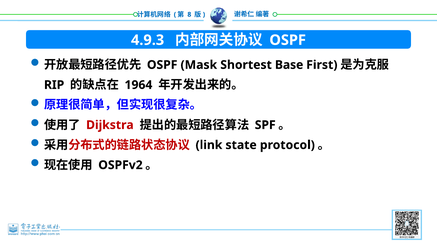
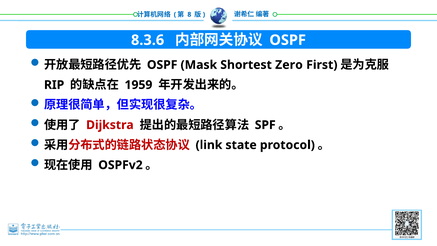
4.9.3: 4.9.3 -> 8.3.6 (148, 40)
Base: Base -> Zero (289, 65)
1964: 1964 -> 1959 (138, 85)
